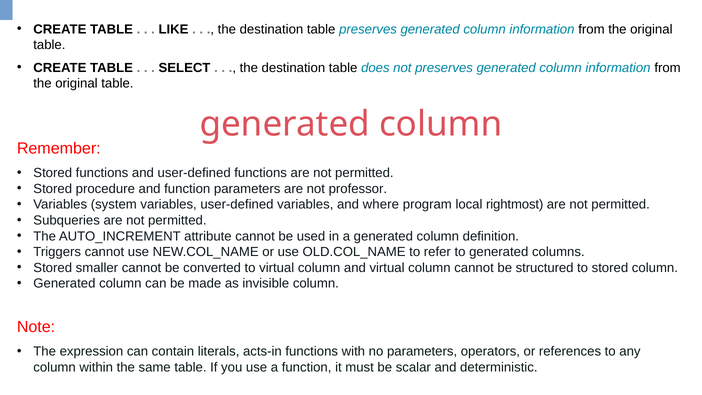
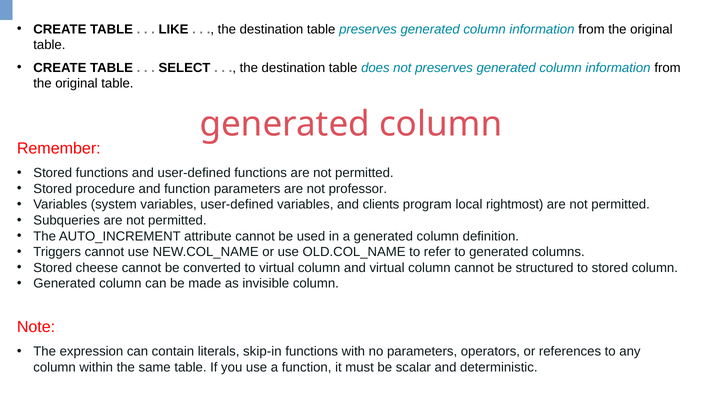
where: where -> clients (381, 205)
smaller: smaller -> cheese (97, 268)
acts-in: acts-in -> skip-in (262, 351)
